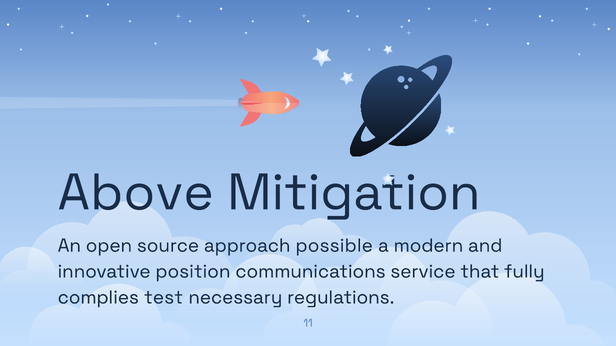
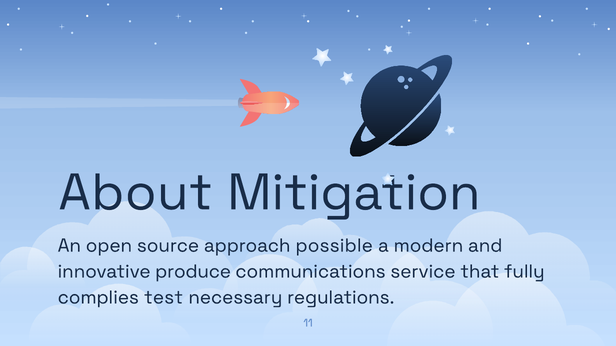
Above: Above -> About (136, 193)
position: position -> produce (193, 272)
